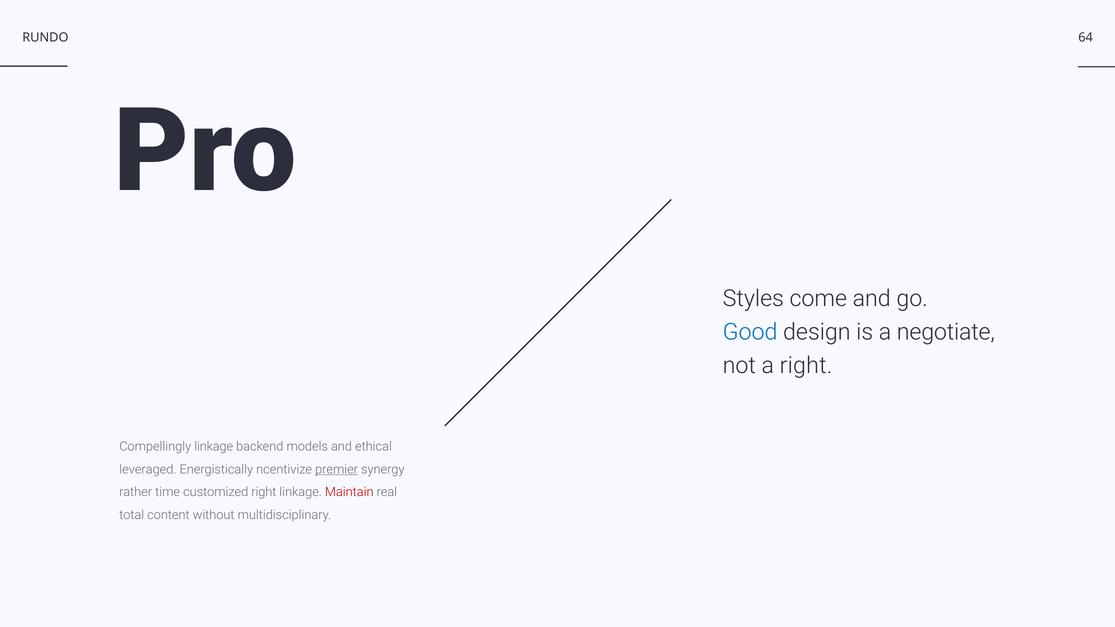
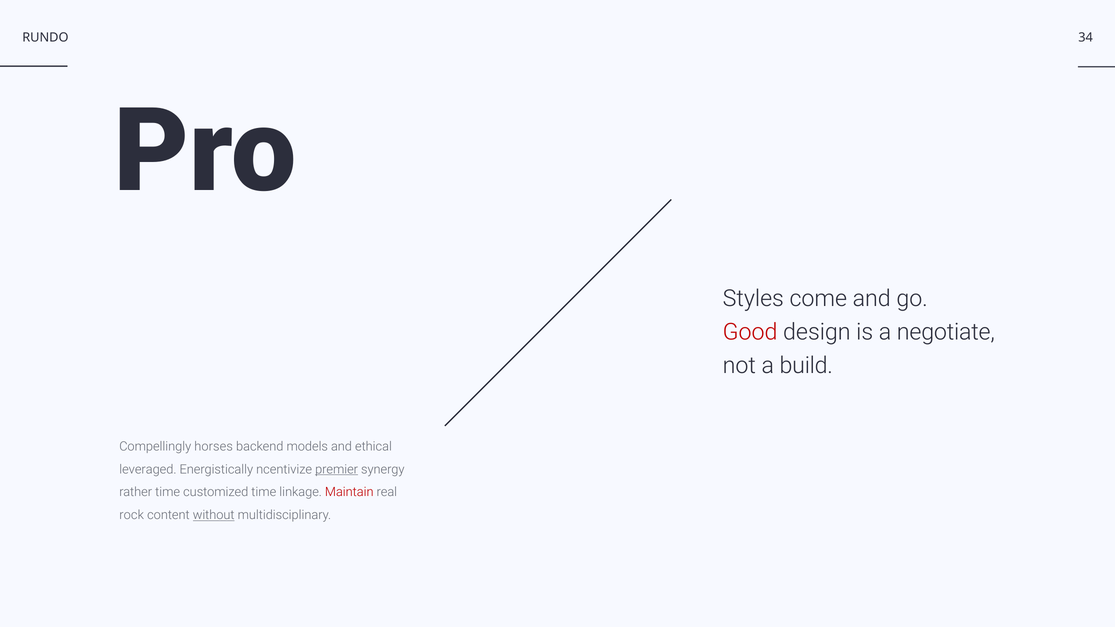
64: 64 -> 34 (1086, 37)
Good colour: blue -> red (750, 332)
a right: right -> build (806, 366)
Compellingly linkage: linkage -> horses (214, 446)
customized right: right -> time (264, 492)
total: total -> rock (132, 515)
without underline: none -> present (214, 515)
